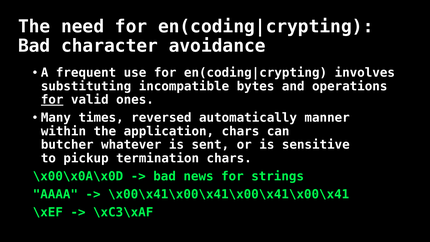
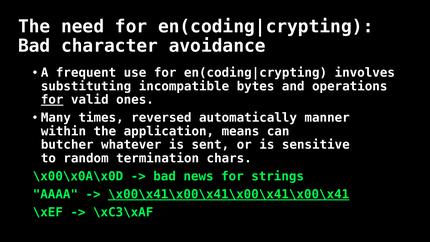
application chars: chars -> means (240, 131)
pickup: pickup -> random (86, 158)
\x00\x41\x00\x41\x00\x41\x00\x41 underline: none -> present (229, 194)
